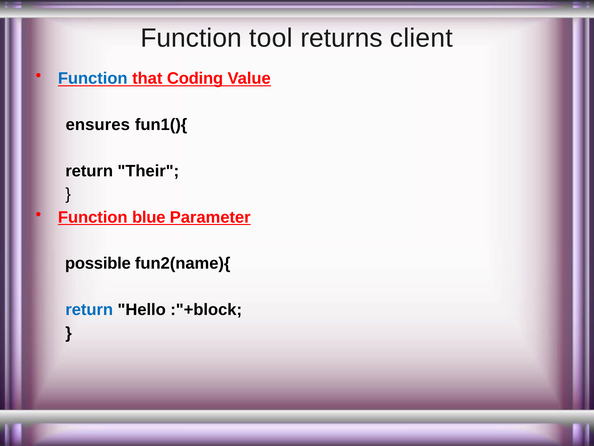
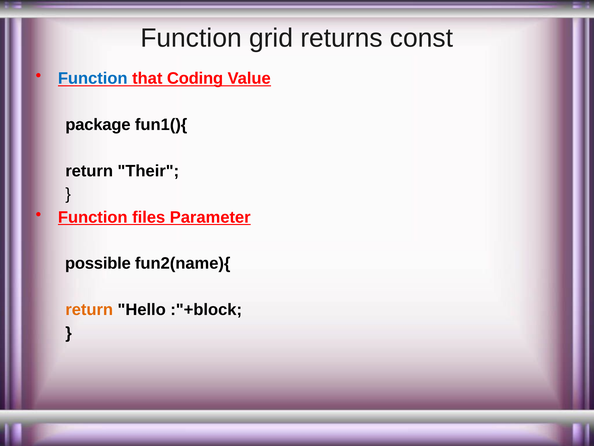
tool: tool -> grid (271, 38)
client: client -> const (421, 38)
ensures: ensures -> package (98, 125)
blue: blue -> files (149, 217)
return colour: blue -> orange (89, 309)
